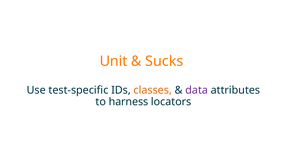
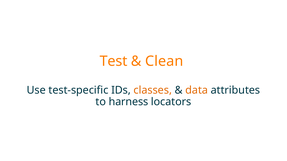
Unit: Unit -> Test (114, 61)
Sucks: Sucks -> Clean (164, 61)
data colour: purple -> orange (197, 90)
